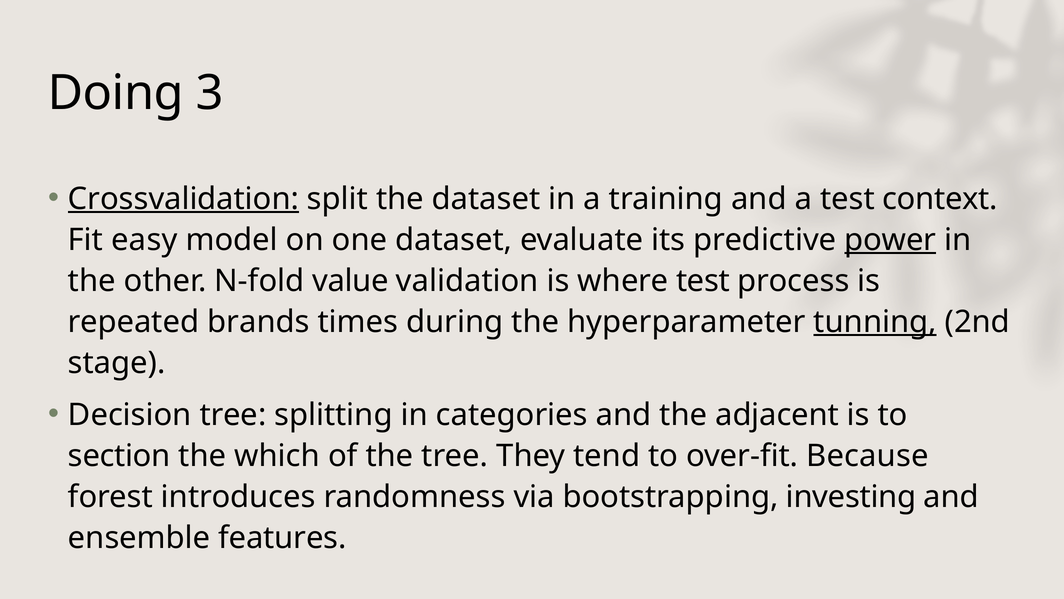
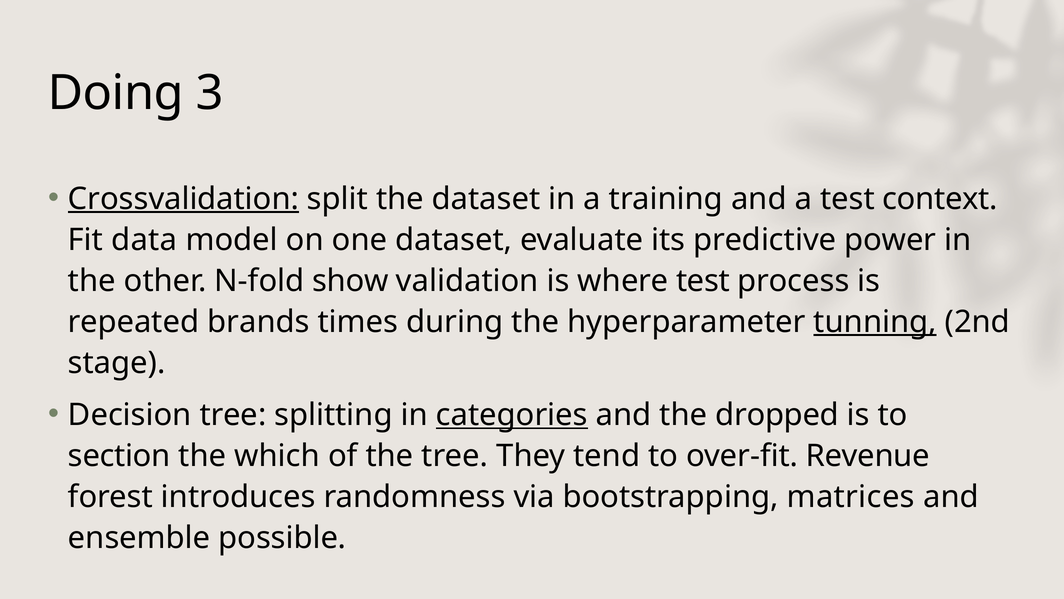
easy: easy -> data (144, 240)
power underline: present -> none (890, 240)
value: value -> show (350, 281)
categories underline: none -> present (512, 415)
adjacent: adjacent -> dropped (777, 415)
Because: Because -> Revenue (868, 456)
investing: investing -> matrices (851, 496)
features: features -> possible (282, 537)
